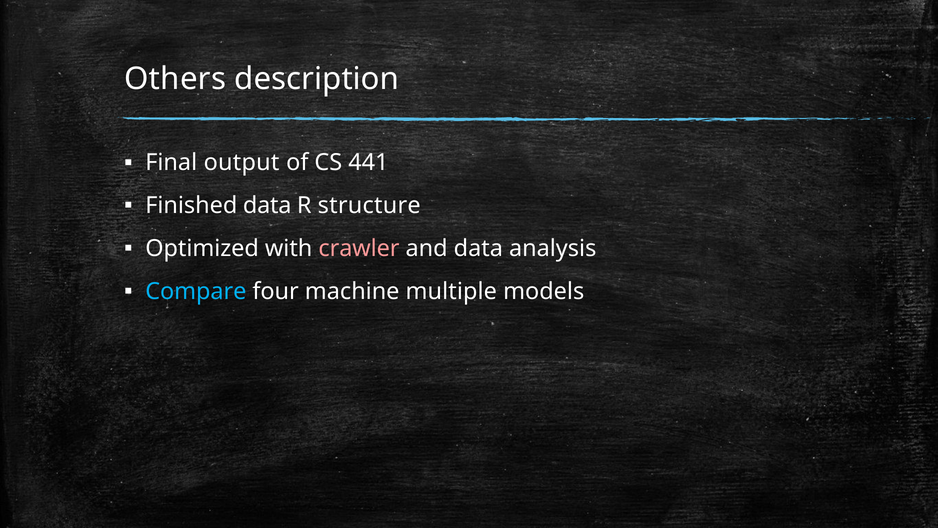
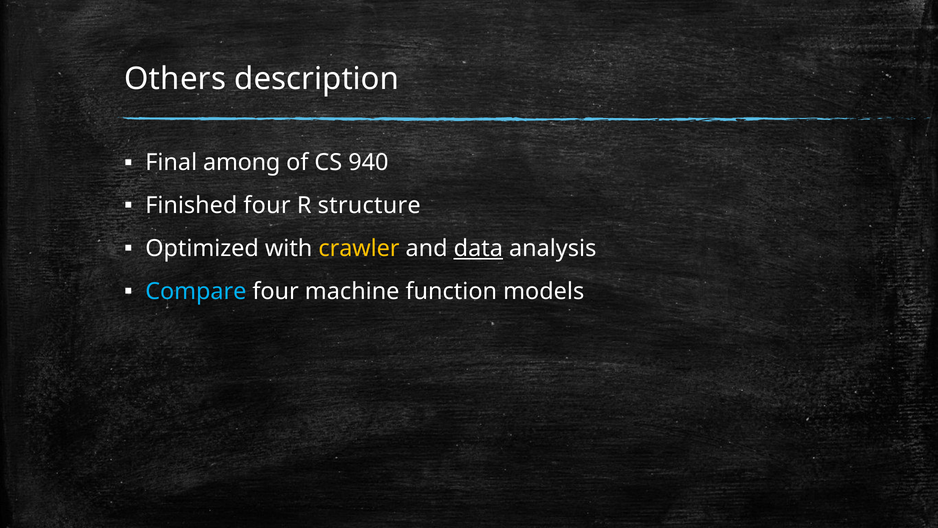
output: output -> among (242, 163)
441: 441 -> 940 (368, 163)
Finished data: data -> four (267, 206)
crawler colour: pink -> yellow (359, 248)
data underline: none -> present (478, 248)
multiple: multiple -> function (451, 291)
